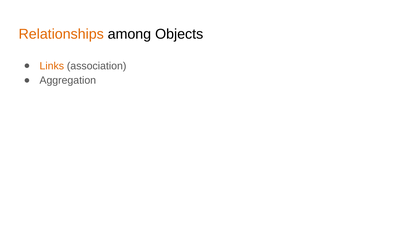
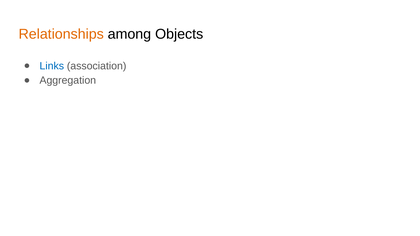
Links colour: orange -> blue (52, 66)
